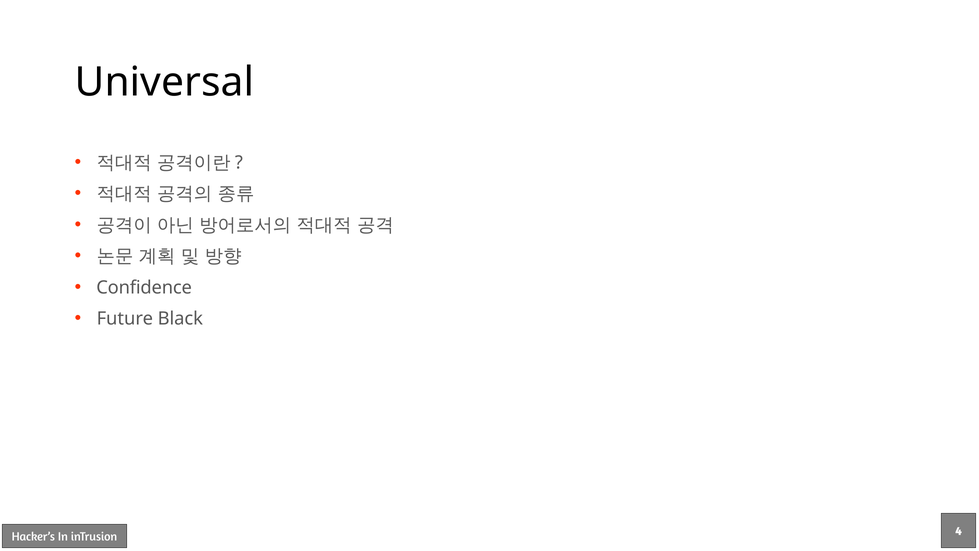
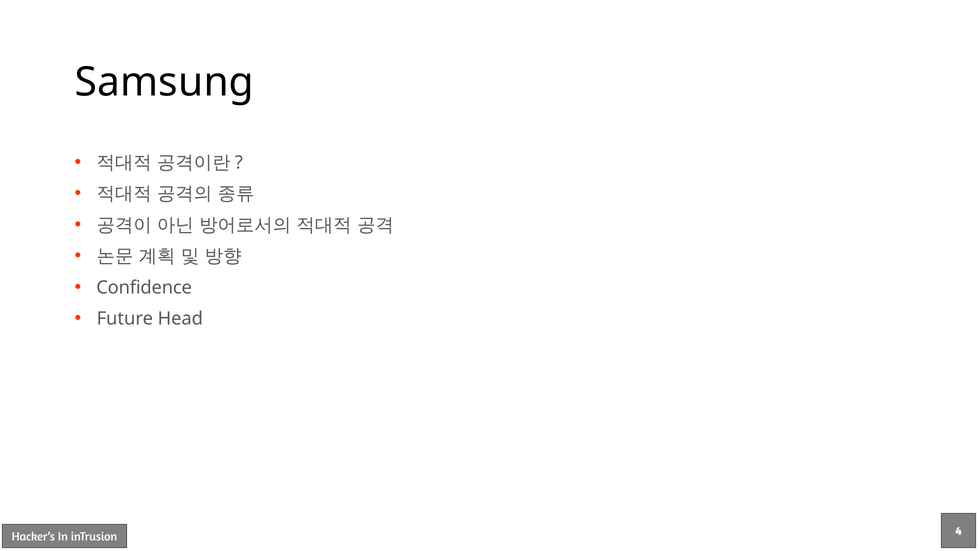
Universal: Universal -> Samsung (164, 82)
Black: Black -> Head (180, 319)
